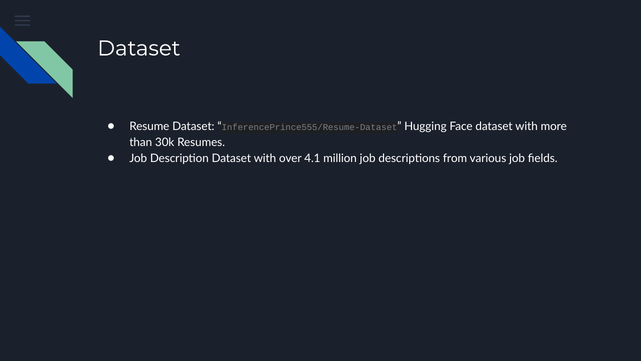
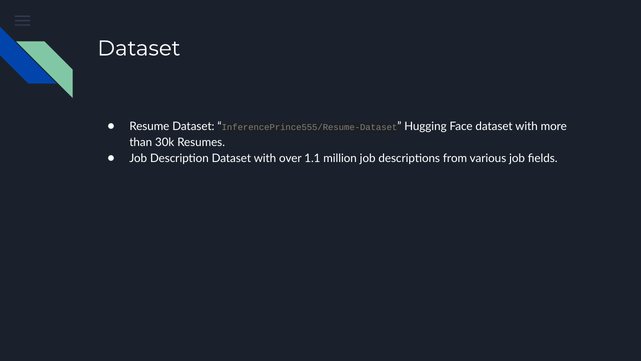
4.1: 4.1 -> 1.1 (312, 158)
